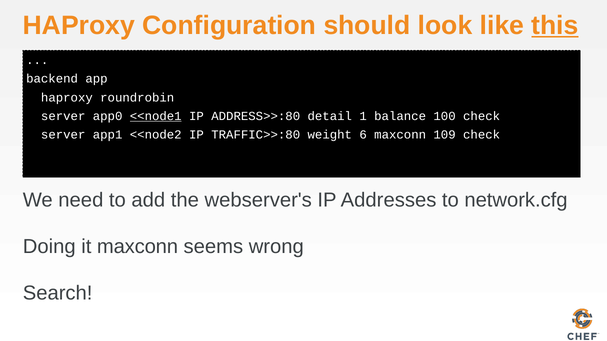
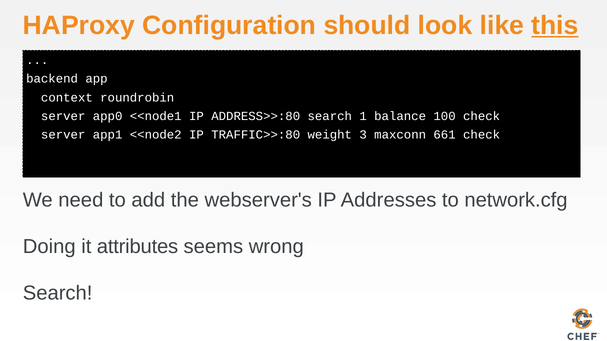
haproxy: haproxy -> context (67, 98)
<<node1 underline: present -> none (156, 116)
ADDRESS>>:80 detail: detail -> search (330, 116)
6: 6 -> 3 (363, 135)
109: 109 -> 661 (445, 135)
it maxconn: maxconn -> attributes (138, 247)
